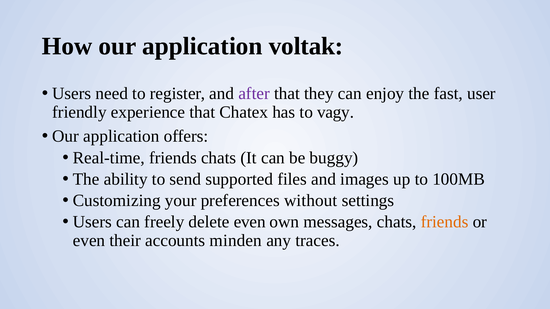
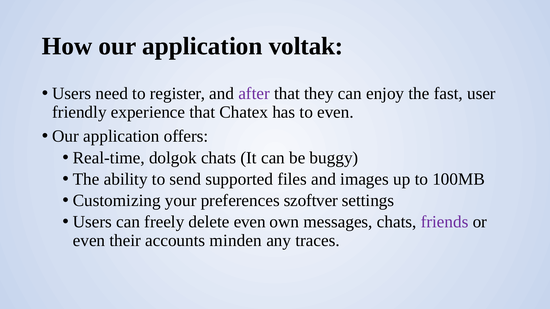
to vagy: vagy -> even (335, 112)
Real-time friends: friends -> dolgok (173, 158)
without: without -> szoftver (311, 201)
friends colour: orange -> purple (445, 222)
